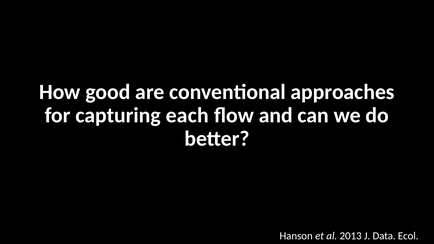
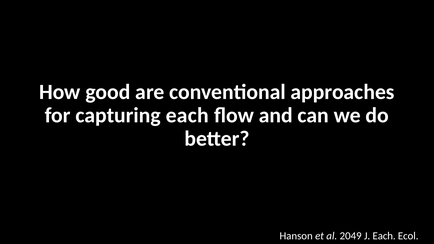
2013: 2013 -> 2049 (351, 236)
J Data: Data -> Each (384, 236)
